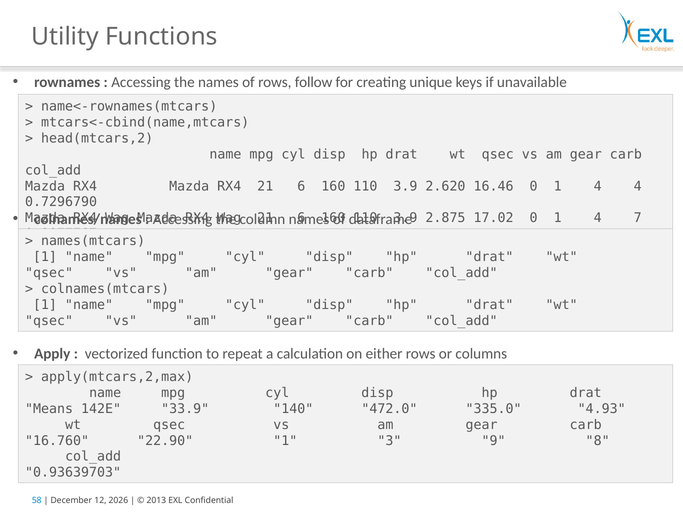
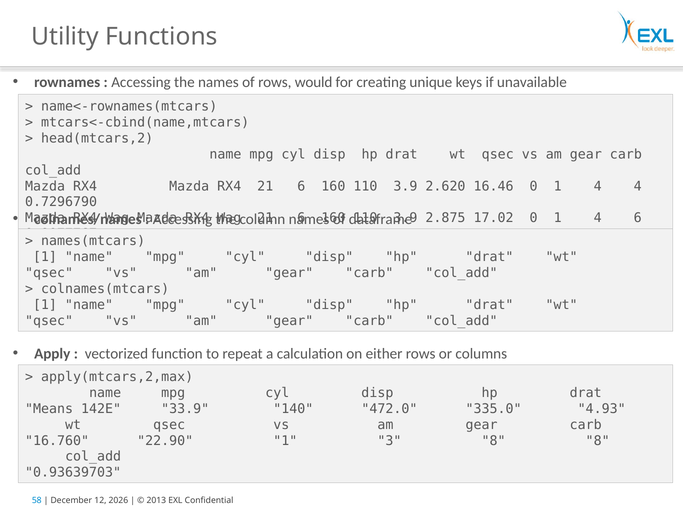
follow: follow -> would (314, 82)
4 7: 7 -> 6 (638, 218)
3 9: 9 -> 8 (494, 441)
